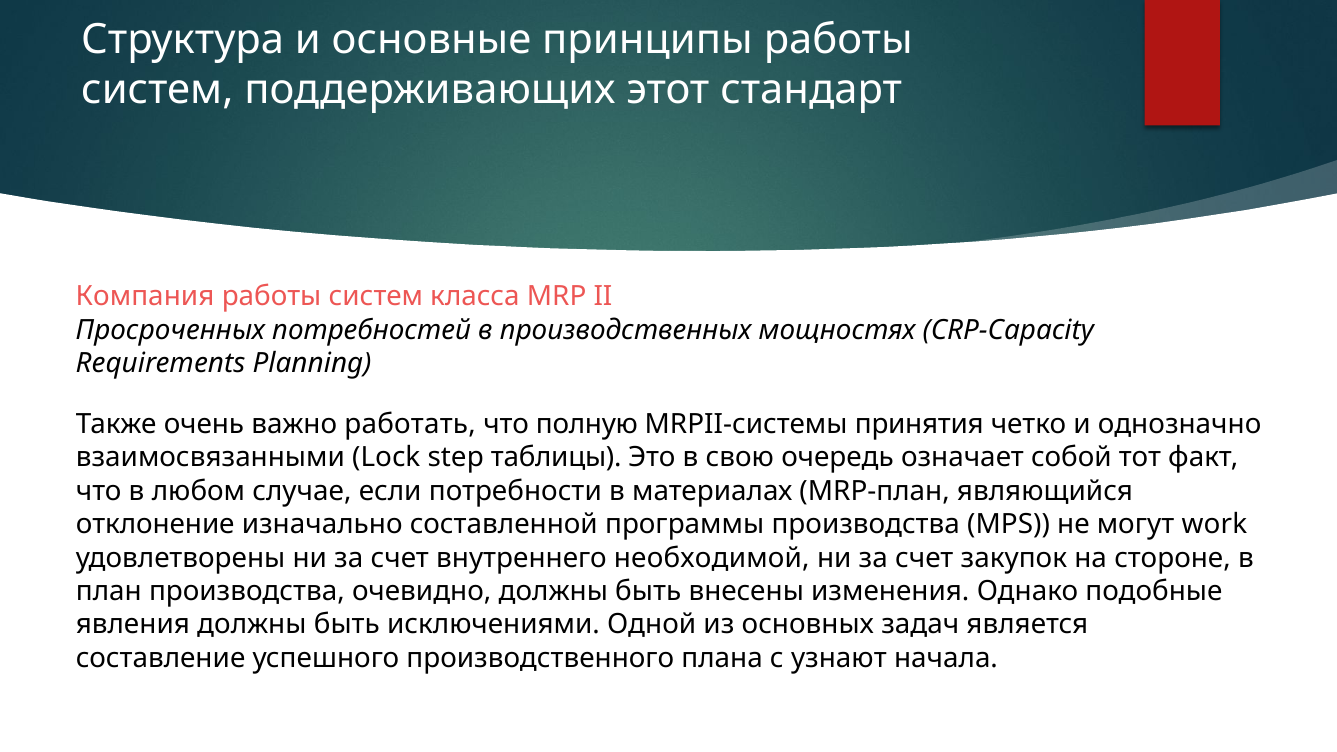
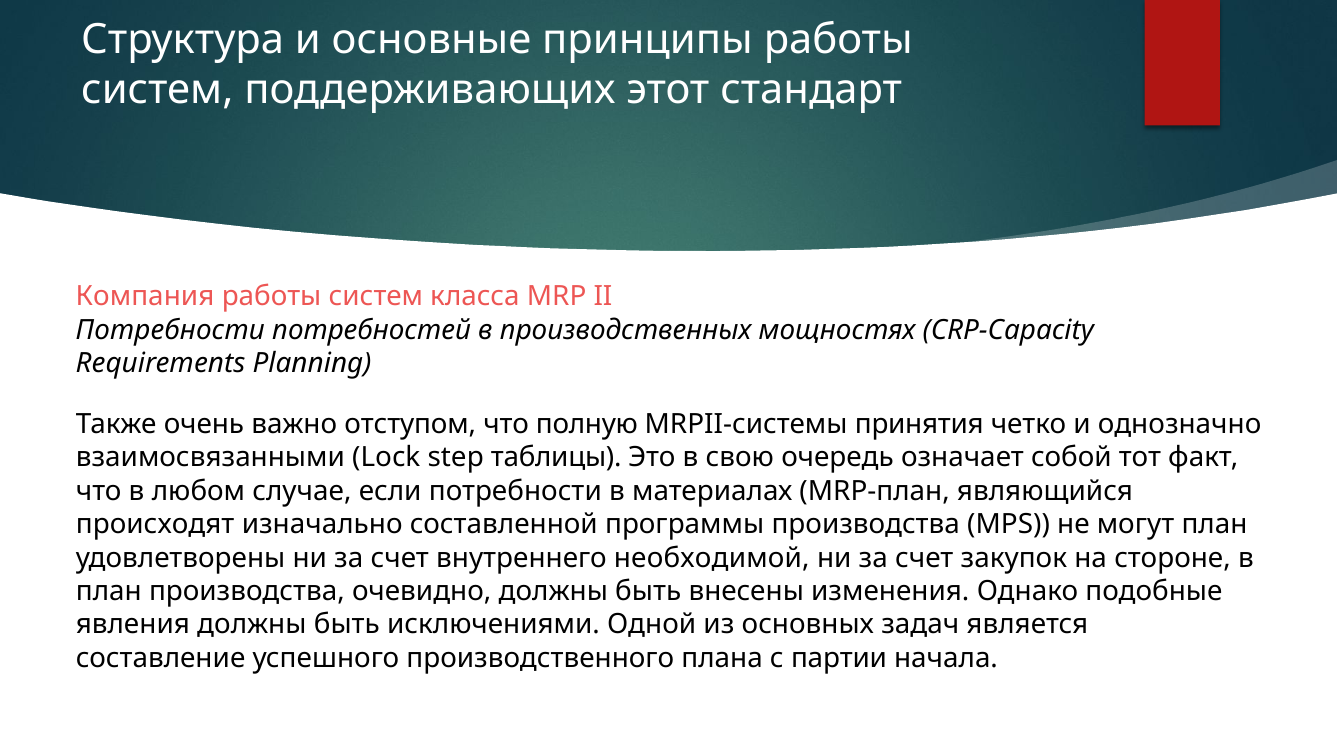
Просроченных: Просроченных -> Потребности (170, 330)
работать: работать -> отступом (410, 424)
отклонение: отклонение -> происходят (155, 524)
могут work: work -> план (1215, 524)
узнают: узнают -> партии (839, 658)
